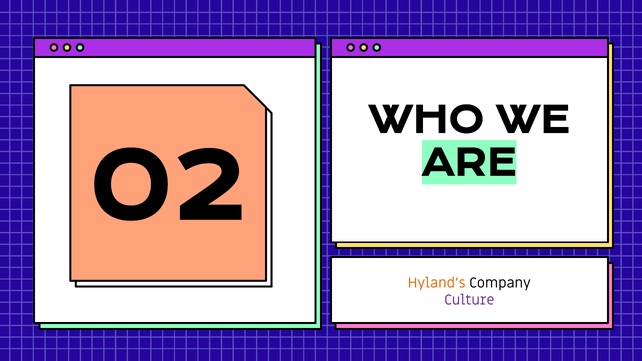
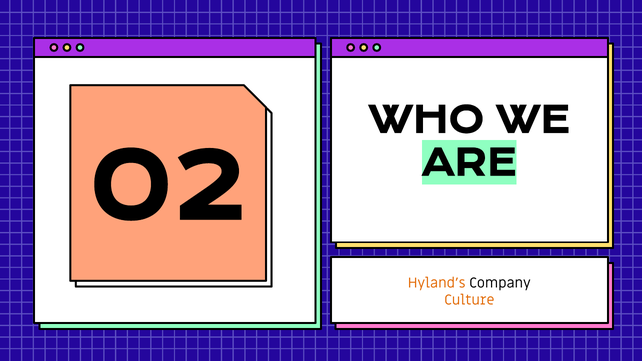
Culture colour: purple -> orange (469, 300)
